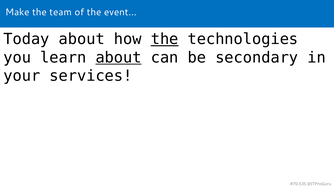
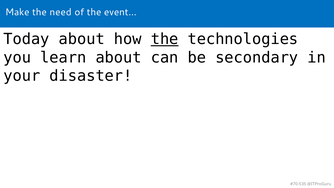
team: team -> need (61, 12)
about underline: present -> none (119, 58)
services: services -> disaster (91, 76)
